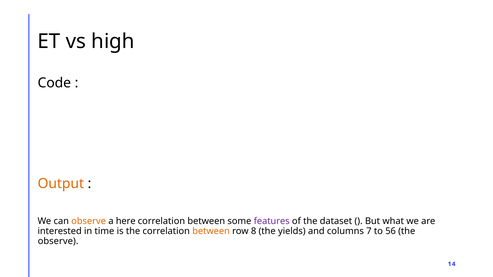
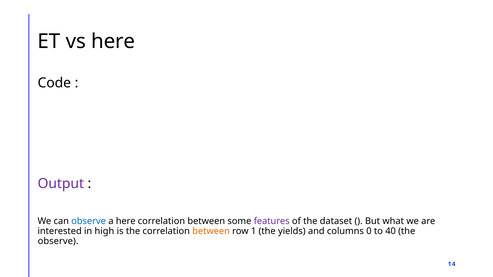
vs high: high -> here (113, 41)
Output colour: orange -> purple (61, 184)
observe colour: orange -> blue (89, 221)
time: time -> high (104, 231)
8: 8 -> 1 (254, 231)
7: 7 -> 0 (369, 231)
56: 56 -> 40 (391, 231)
